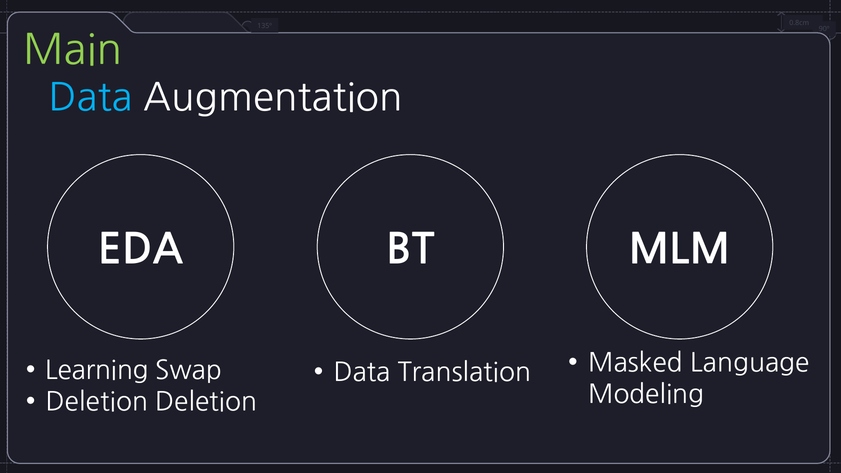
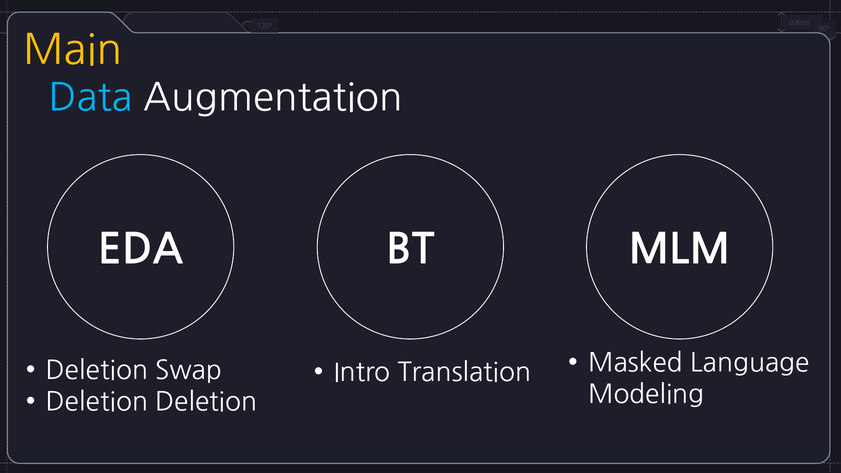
Main colour: light green -> yellow (73, 50)
Learning: Learning -> Deletion (97, 371)
Data: Data -> Intro (362, 373)
